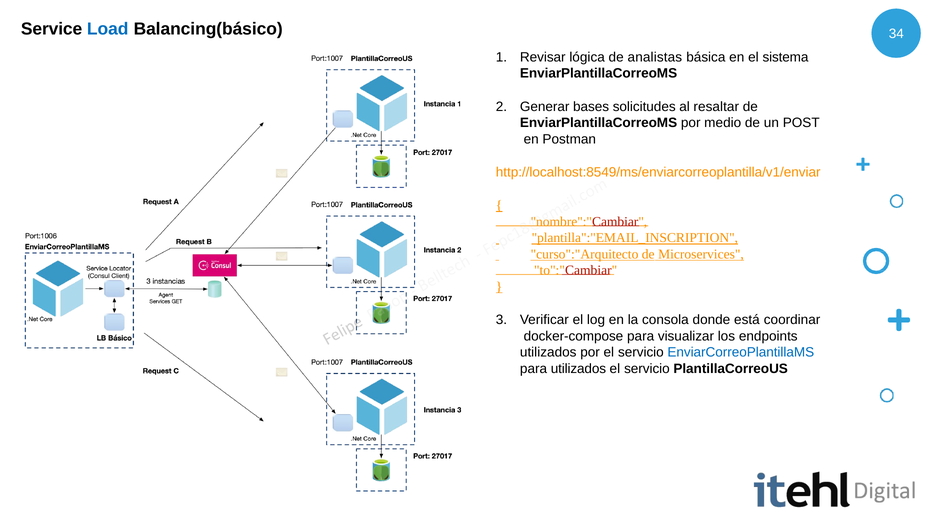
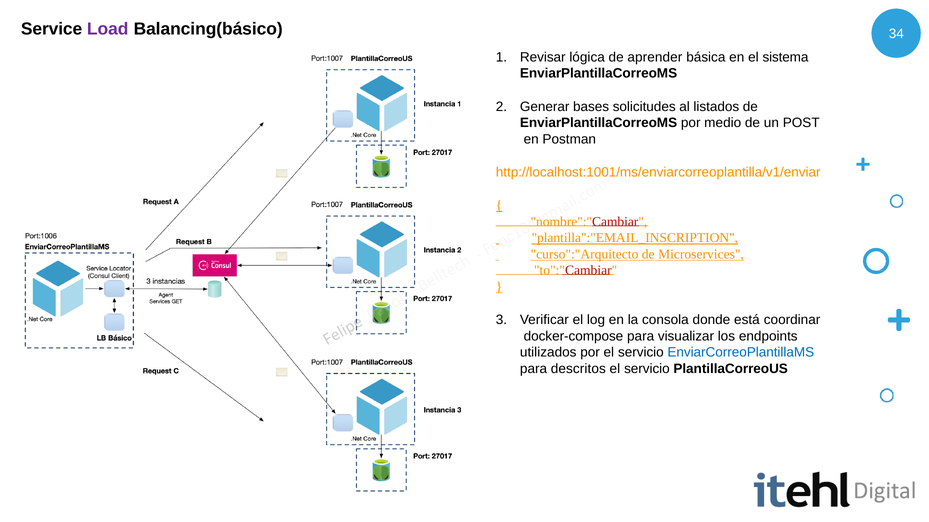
Load colour: blue -> purple (108, 29)
analistas: analistas -> aprender (655, 57)
resaltar: resaltar -> listados (716, 107)
http://localhost:8549/ms/enviarcorreoplantilla/v1/enviar: http://localhost:8549/ms/enviarcorreoplantilla/v1/enviar -> http://localhost:1001/ms/enviarcorreoplantilla/v1/enviar (658, 172)
para utilizados: utilizados -> descritos (578, 369)
